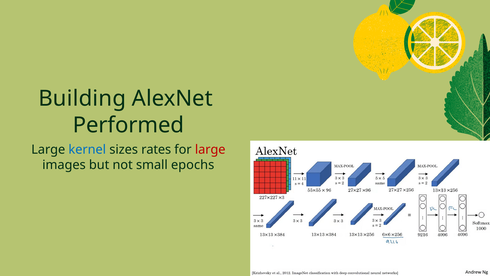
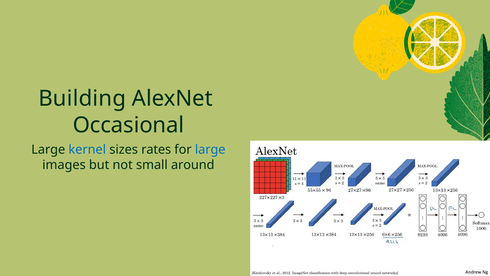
Performed: Performed -> Occasional (129, 125)
large colour: red -> blue (210, 150)
epochs: epochs -> around (193, 165)
